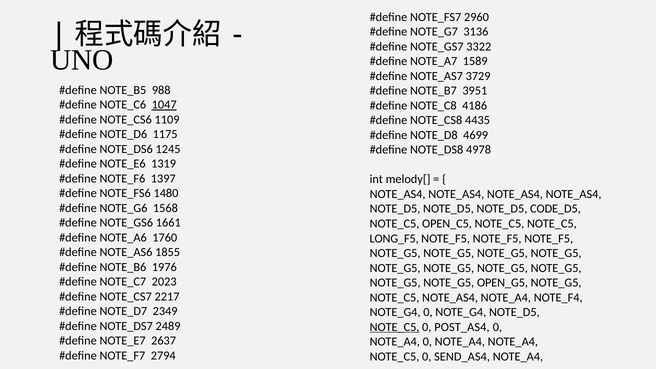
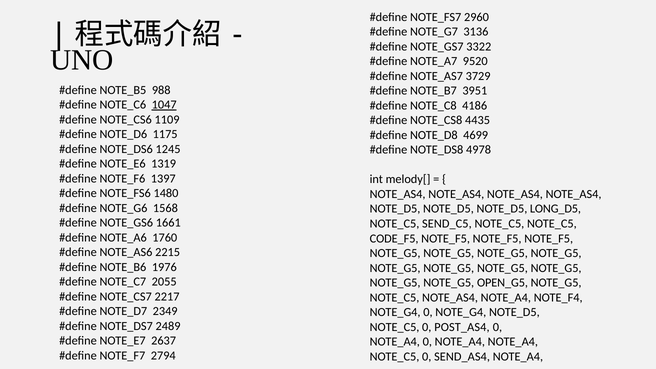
1589: 1589 -> 9520 (475, 61)
CODE_D5: CODE_D5 -> LONG_D5 (555, 209)
OPEN_C5: OPEN_C5 -> SEND_C5 (447, 224)
LONG_F5: LONG_F5 -> CODE_F5 (394, 238)
1855: 1855 -> 2215 (168, 252)
2023: 2023 -> 2055 (164, 282)
NOTE_C5 underline: present -> none (395, 327)
